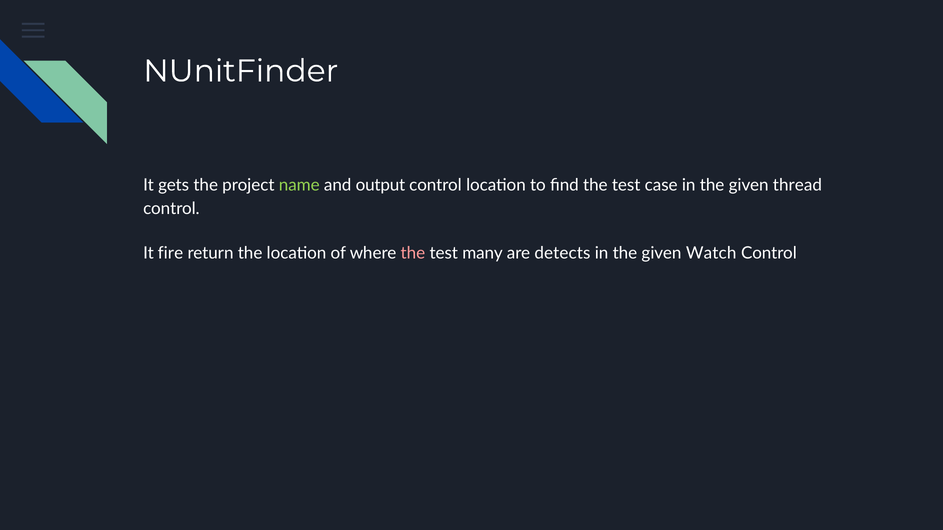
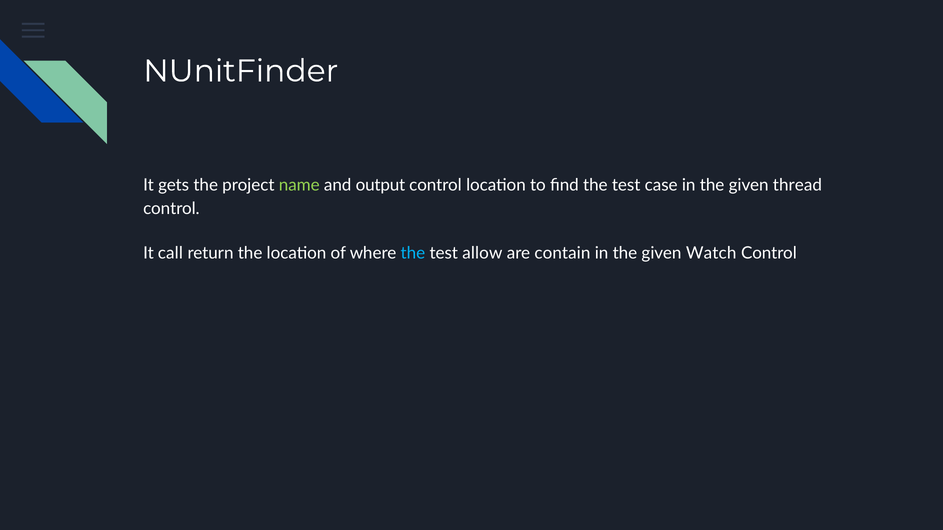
fire: fire -> call (170, 253)
the colour: pink -> light blue (413, 253)
many: many -> allow (482, 253)
detects: detects -> contain (562, 253)
